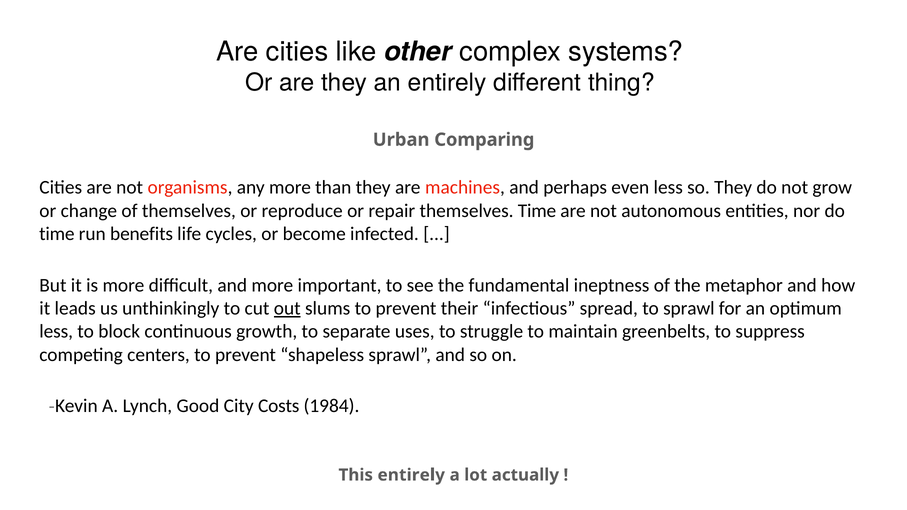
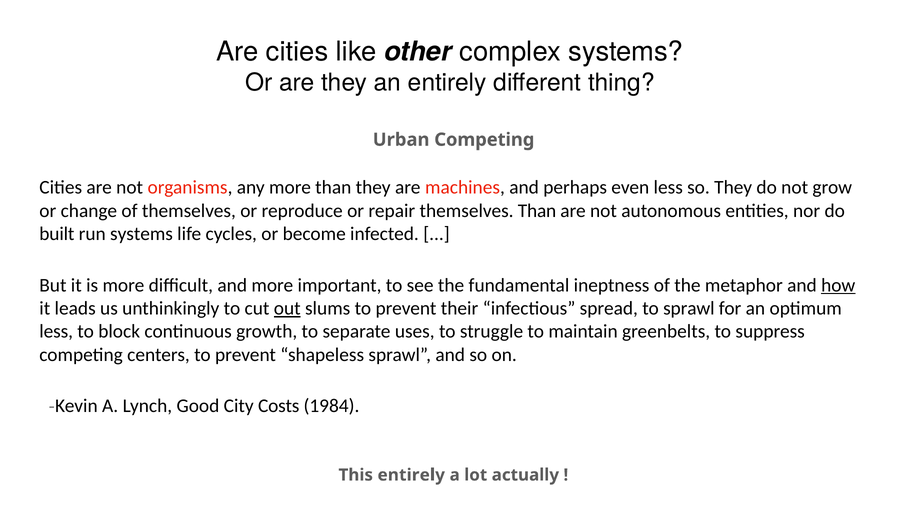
Urban Comparing: Comparing -> Competing (484, 140)
themselves Time: Time -> Than (537, 211)
time: time -> built (57, 234)
run benefits: benefits -> systems (142, 234)
how underline: none -> present (838, 285)
